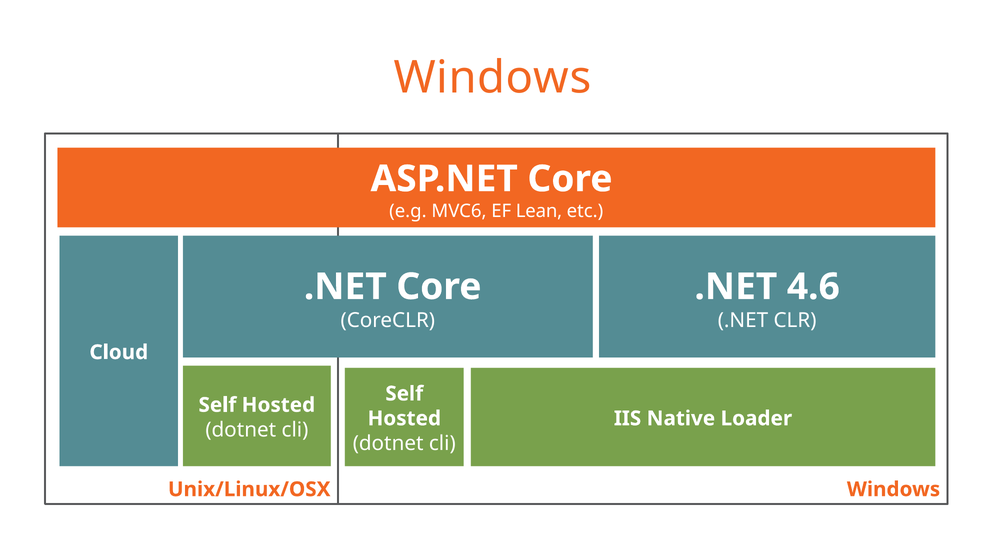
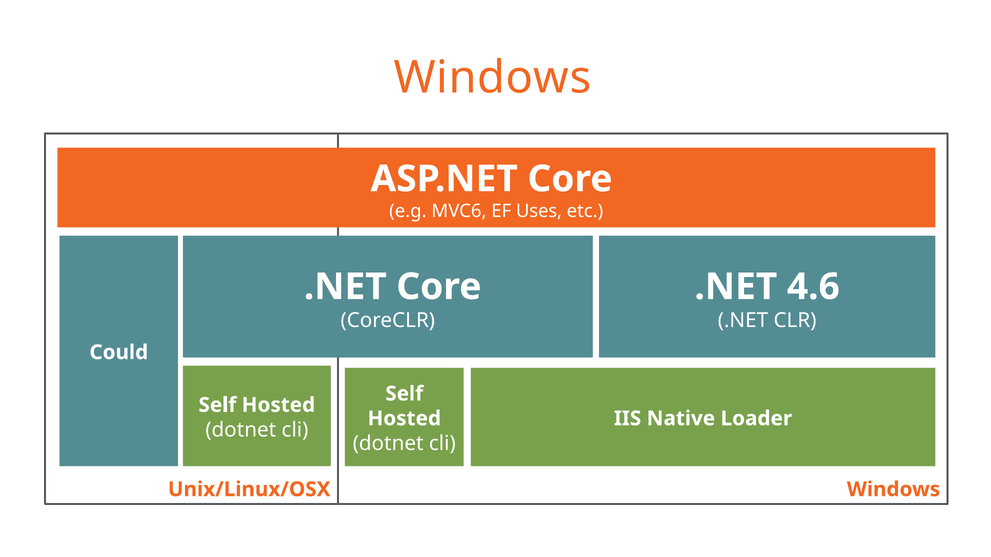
Lean: Lean -> Uses (539, 211)
Cloud: Cloud -> Could (119, 353)
